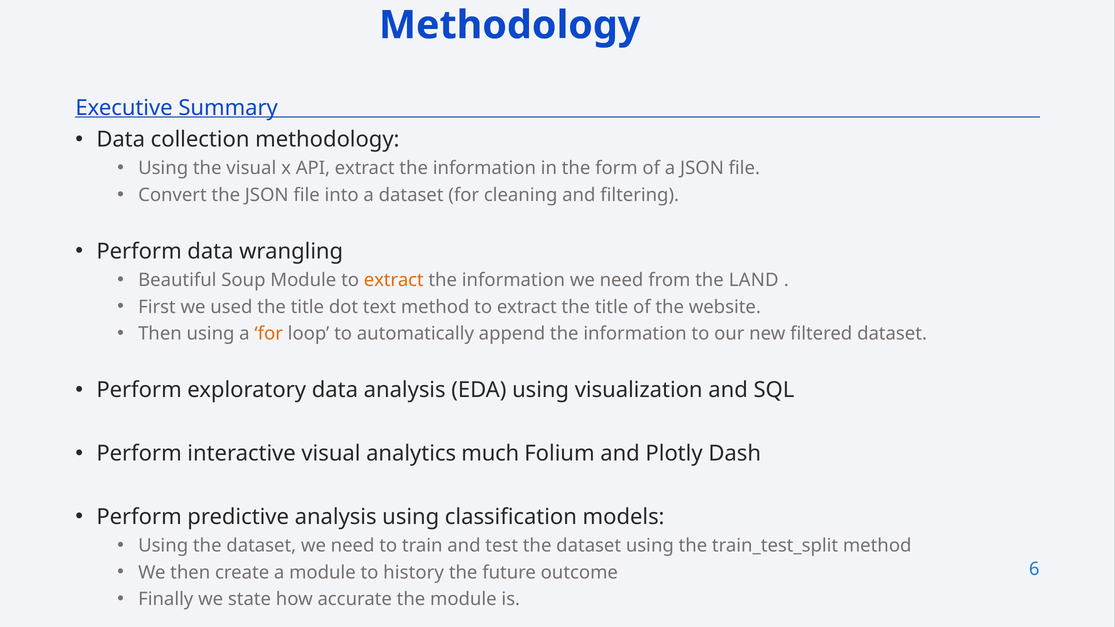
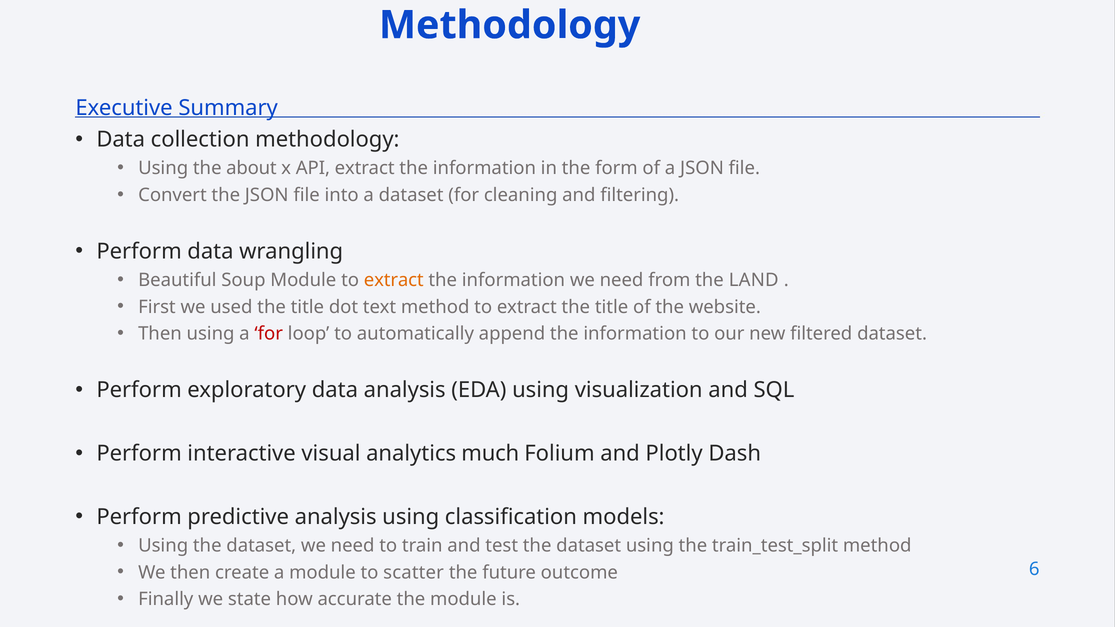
the visual: visual -> about (251, 168)
for colour: orange -> red (269, 334)
history: history -> scatter (414, 573)
